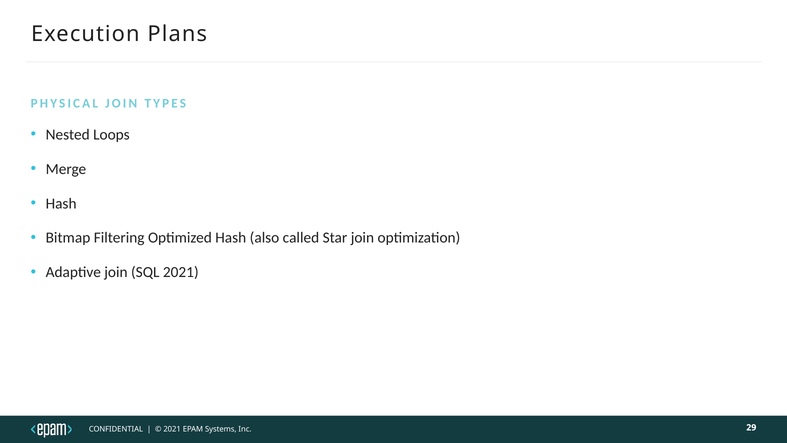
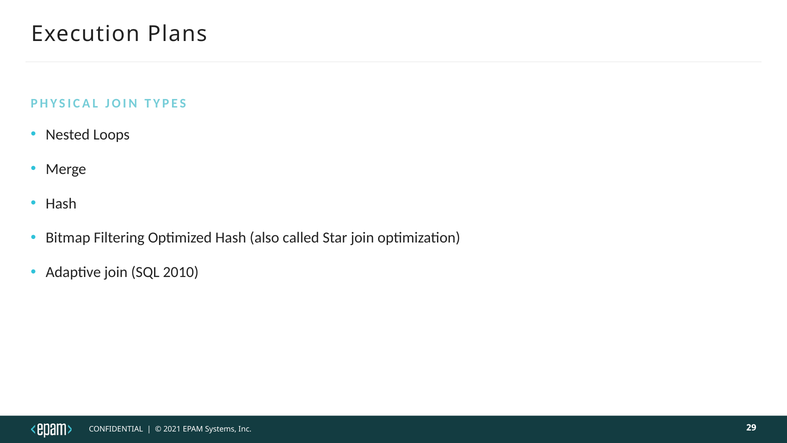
SQL 2021: 2021 -> 2010 (181, 272)
